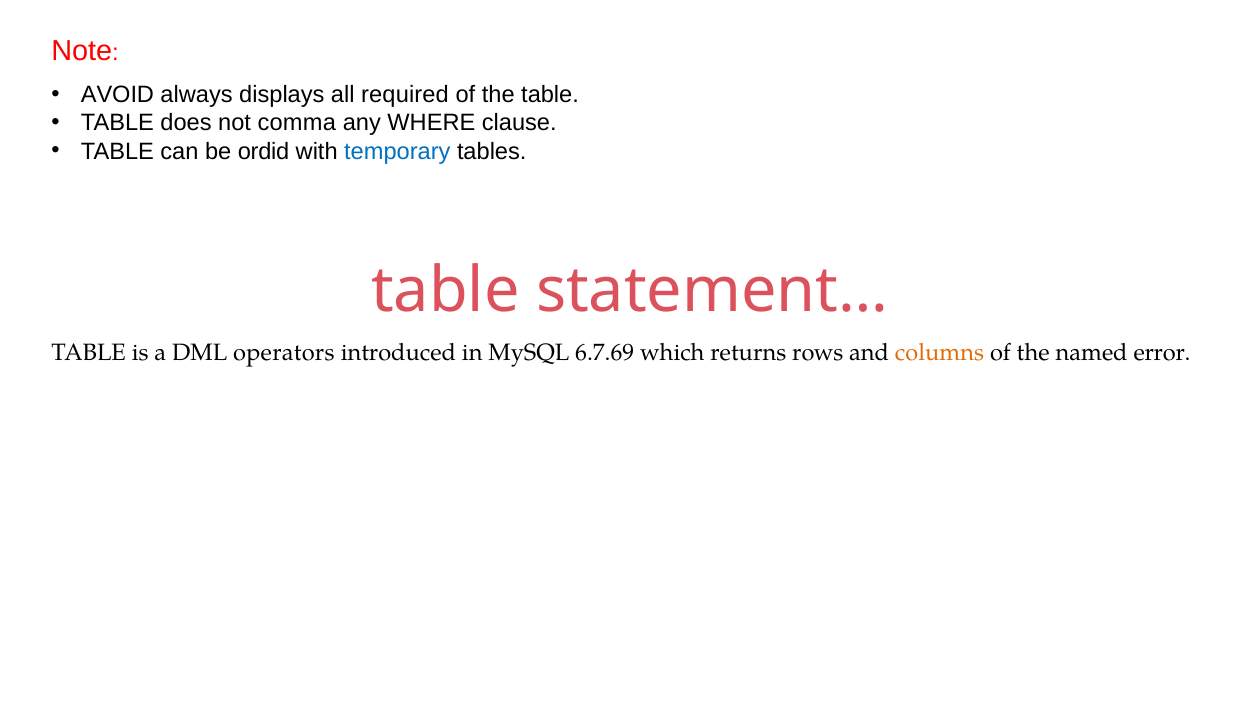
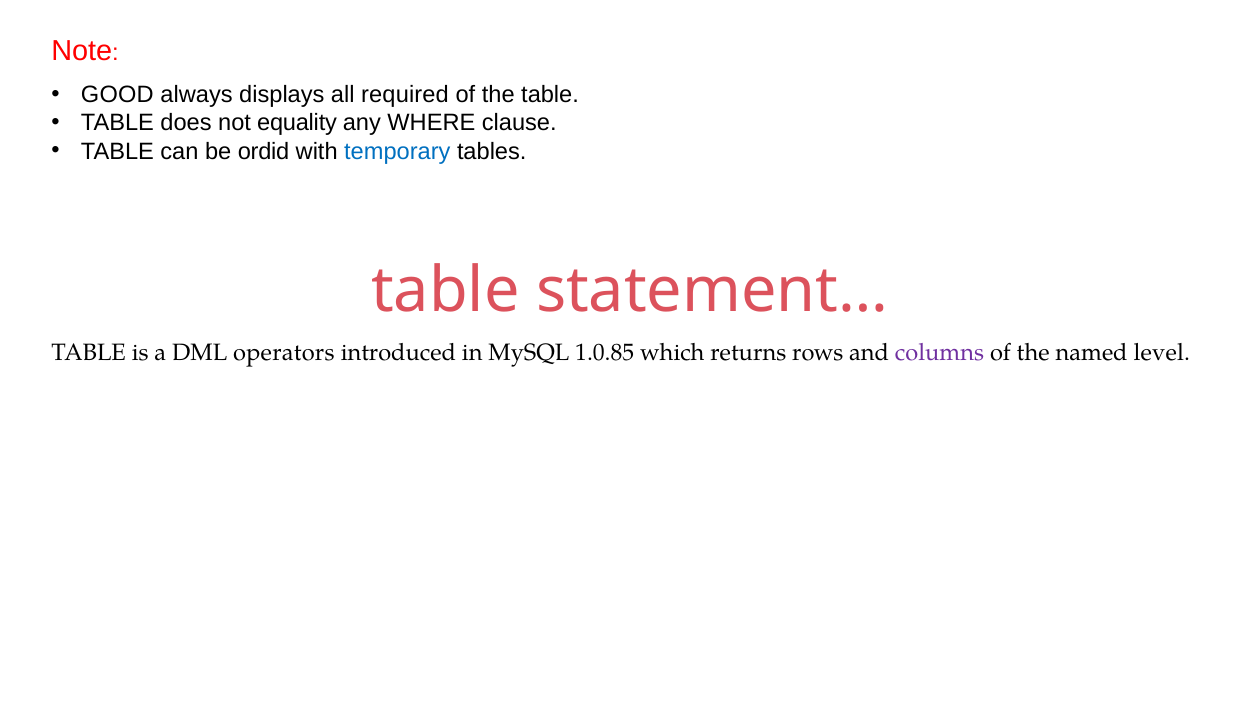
AVOID: AVOID -> GOOD (117, 95)
comma: comma -> equality (297, 123)
6.7.69: 6.7.69 -> 1.0.85 (605, 352)
columns colour: orange -> purple (940, 352)
error: error -> level (1162, 352)
